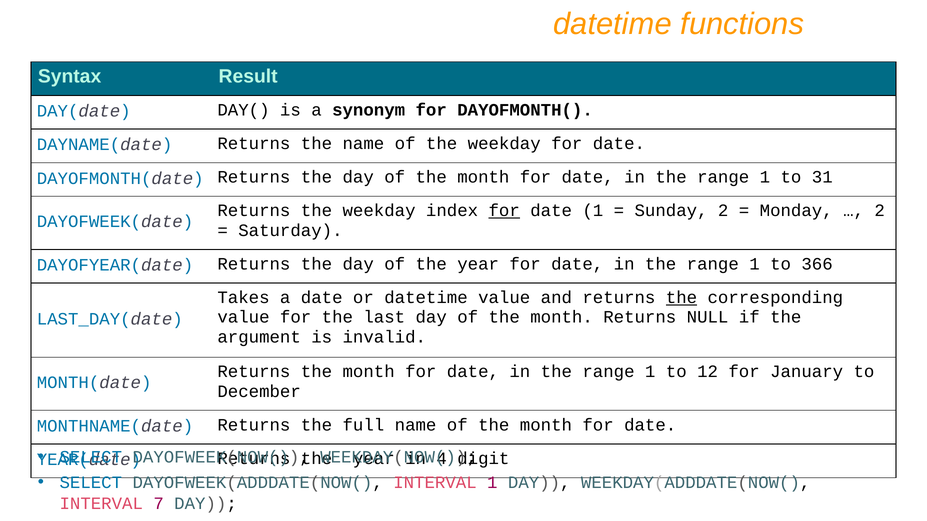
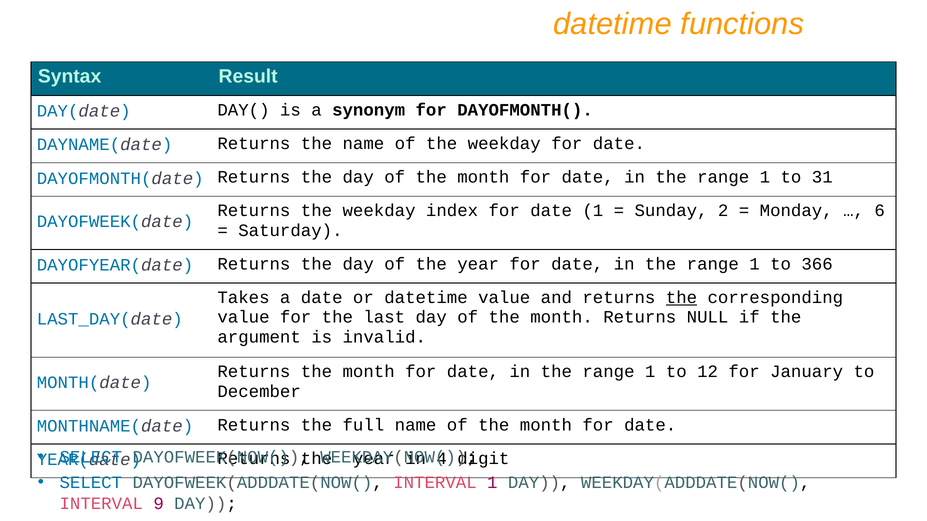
for underline: present -> none (504, 211)
2: 2 -> 6 (880, 211)
7: 7 -> 9 (159, 504)
